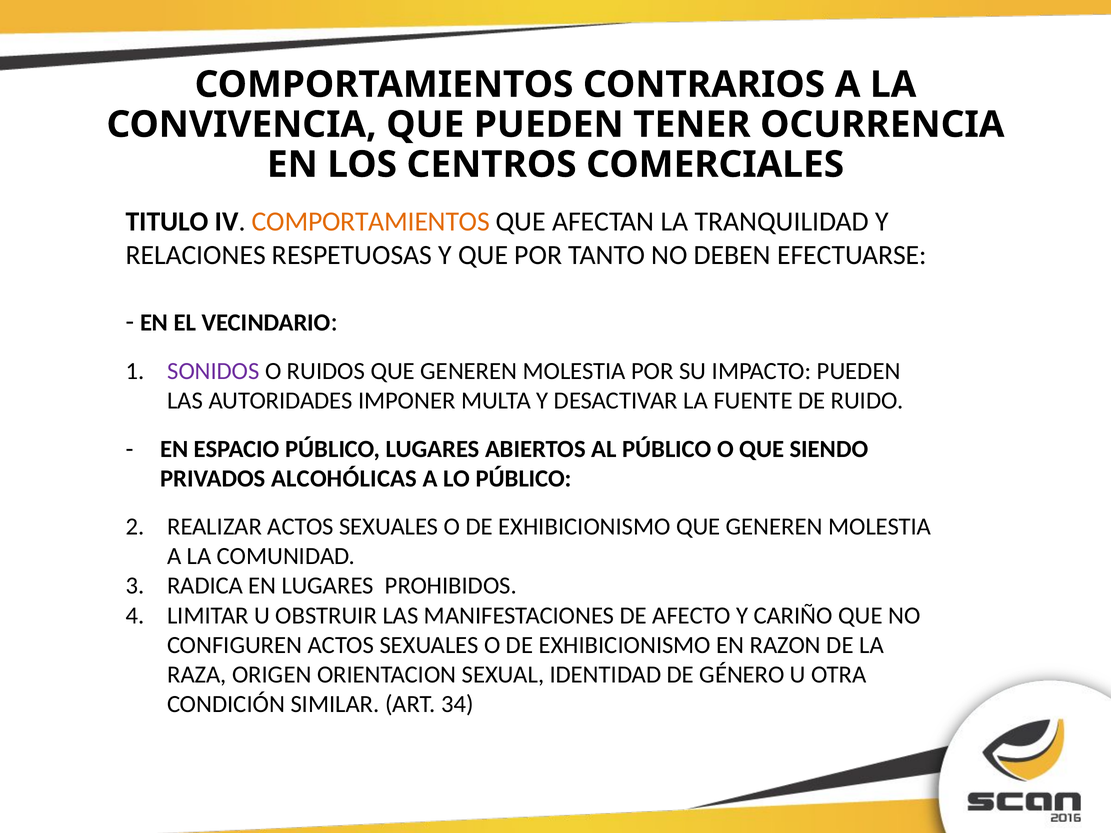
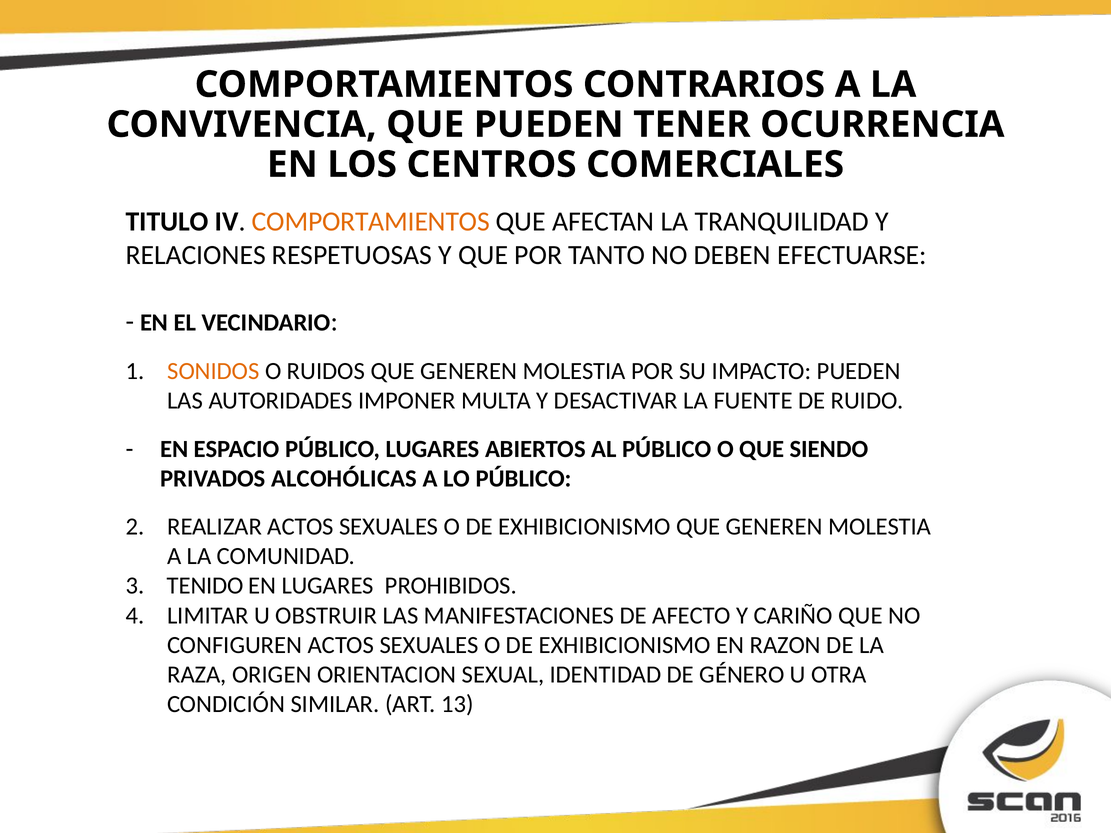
SONIDOS colour: purple -> orange (213, 371)
RADICA: RADICA -> TENIDO (205, 586)
34: 34 -> 13 (457, 704)
